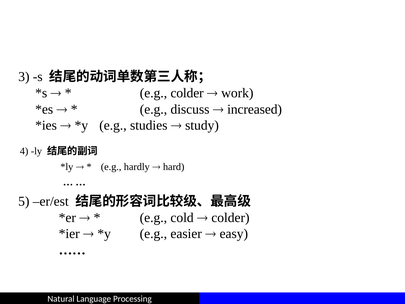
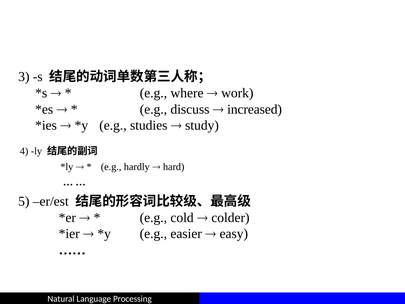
e.g colder: colder -> where (187, 93)
